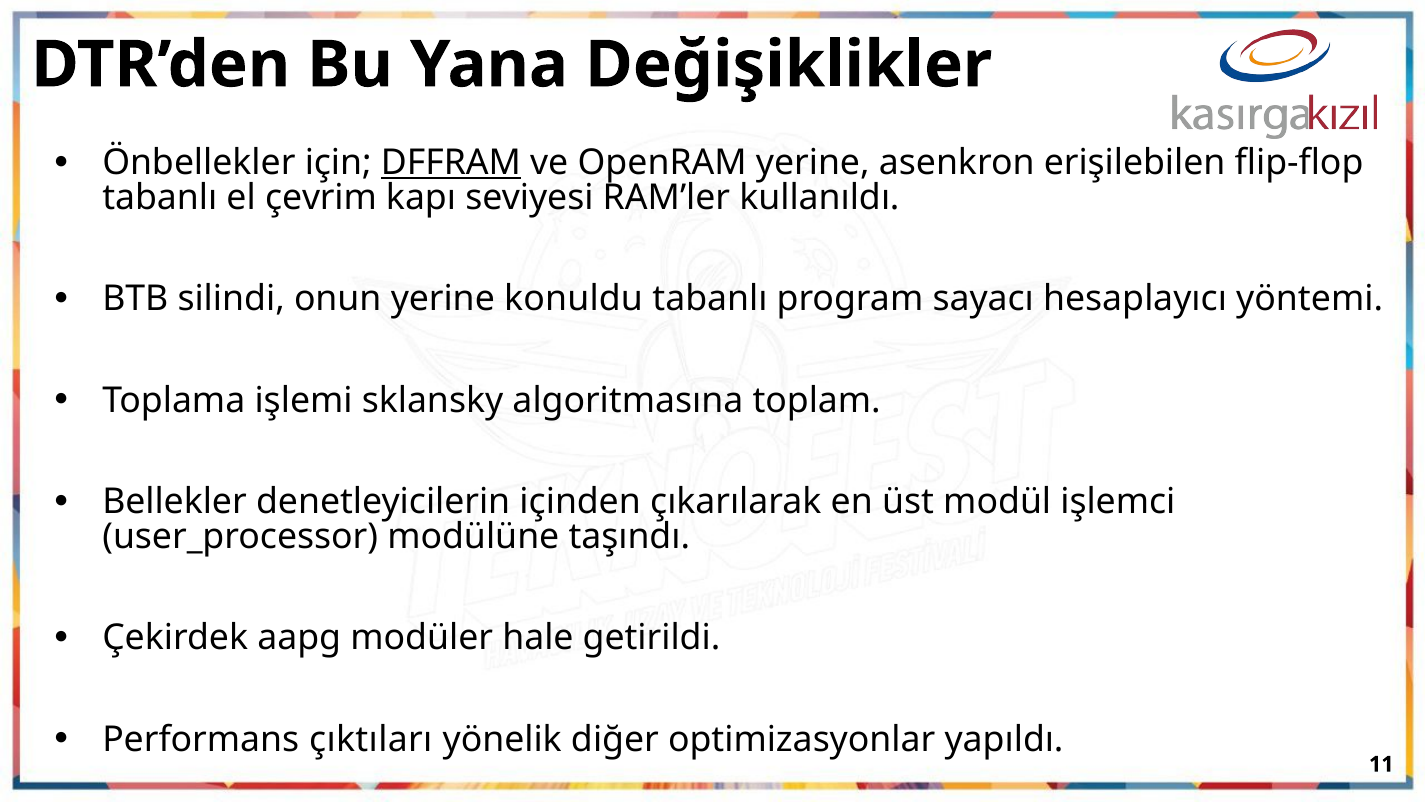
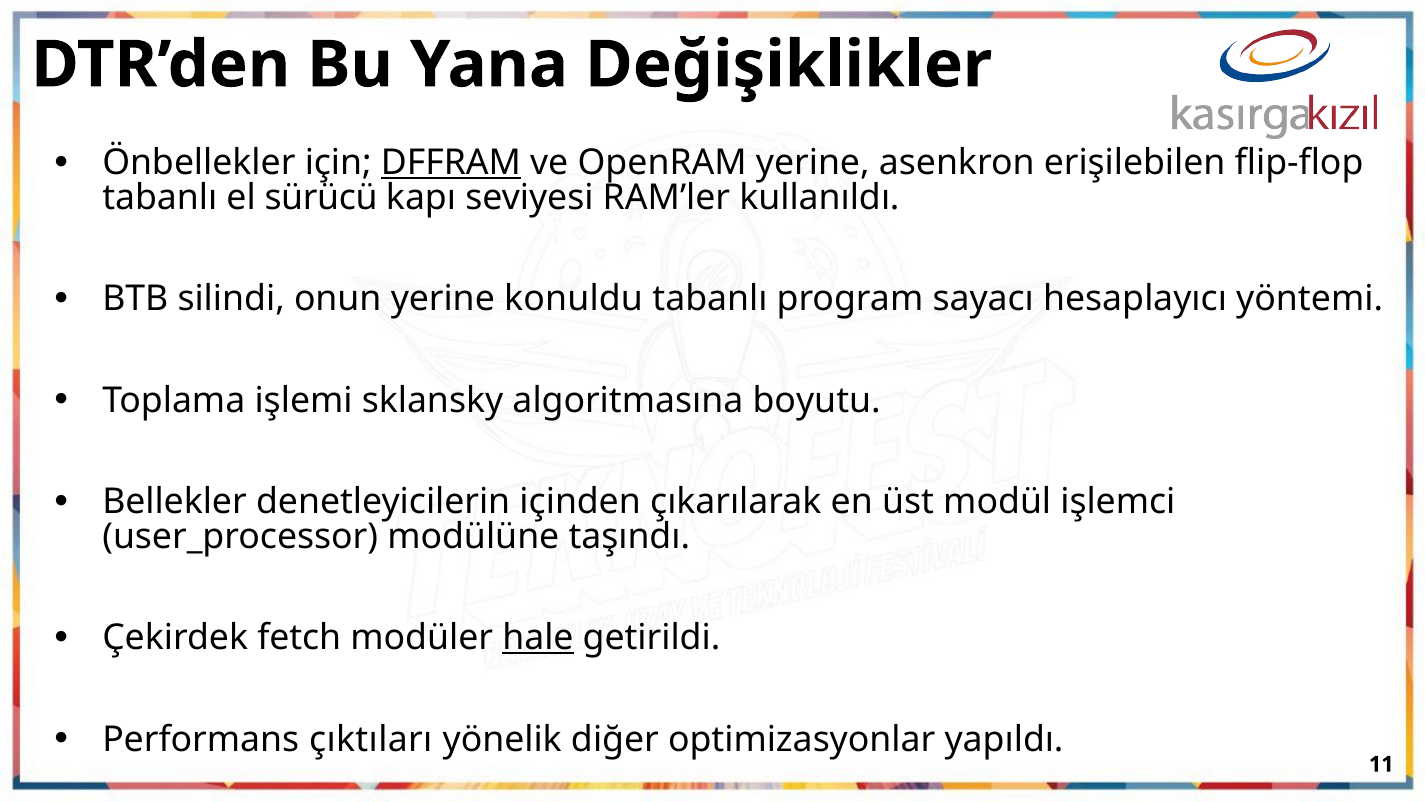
çevrim: çevrim -> sürücü (321, 197)
toplam: toplam -> boyutu (817, 400)
aapg: aapg -> fetch (299, 638)
hale underline: none -> present (538, 638)
